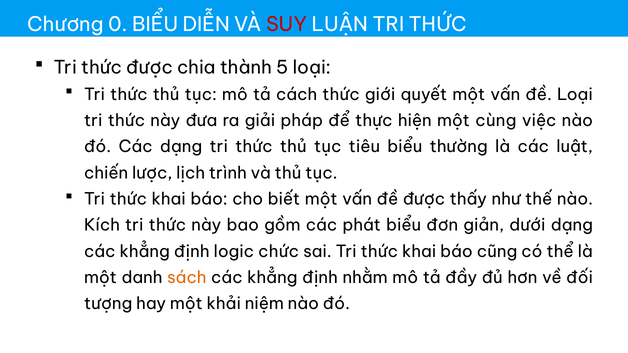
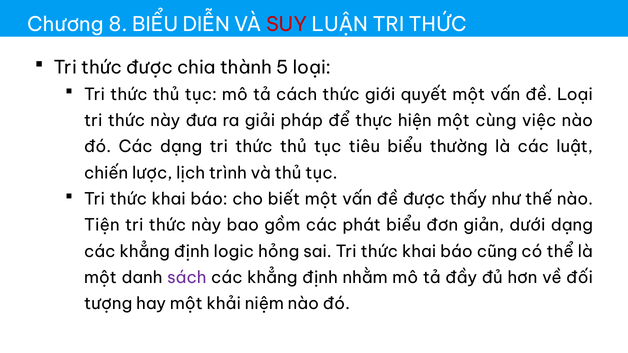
0: 0 -> 8 (118, 24)
Kích: Kích -> Tiện (102, 226)
chức: chức -> hỏng (279, 252)
sách colour: orange -> purple (187, 278)
